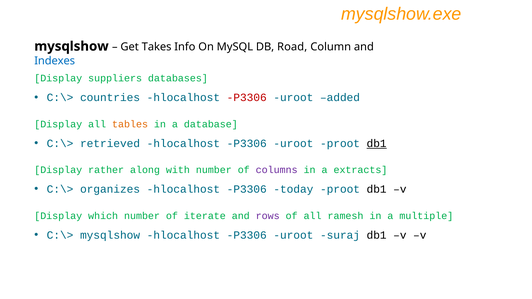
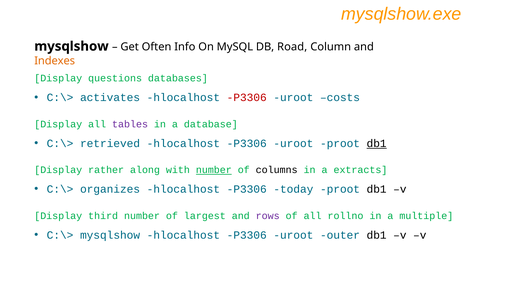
Takes: Takes -> Often (157, 47)
Indexes colour: blue -> orange (55, 61)
suppliers: suppliers -> questions (115, 78)
countries: countries -> activates (110, 98)
added: added -> costs (340, 98)
tables colour: orange -> purple (130, 124)
number underline: none -> present (214, 170)
columns colour: purple -> black (277, 170)
which: which -> third (103, 216)
iterate: iterate -> largest (205, 216)
ramesh: ramesh -> rollno (345, 216)
suraj: suraj -> outer (340, 235)
